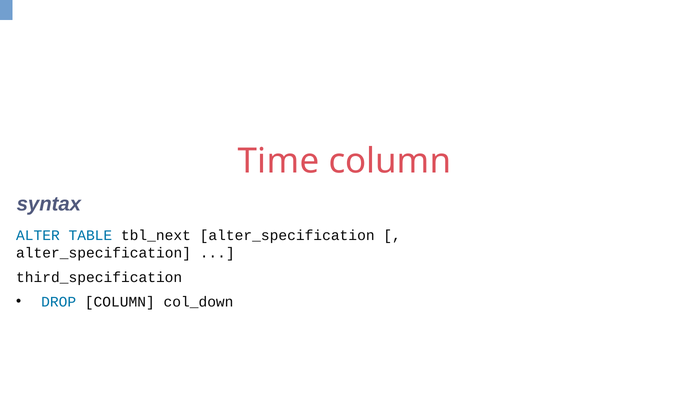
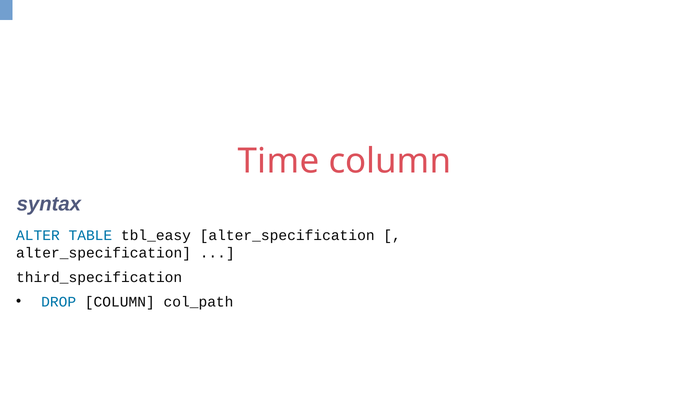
tbl_next: tbl_next -> tbl_easy (156, 235)
col_down: col_down -> col_path (199, 302)
